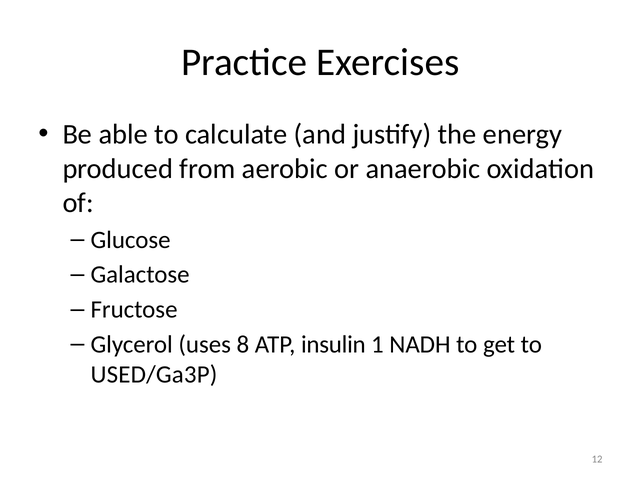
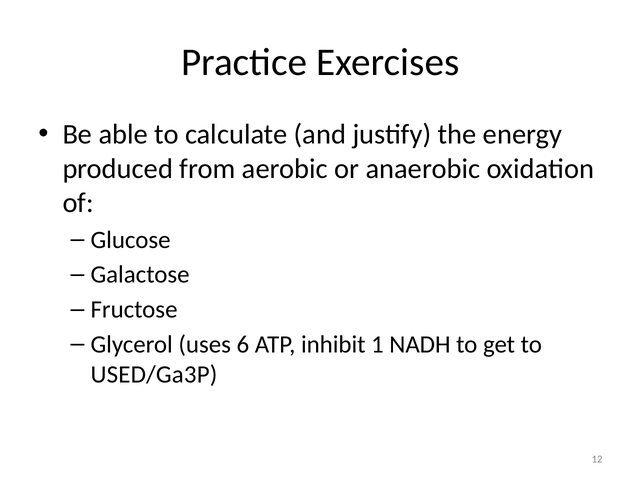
8: 8 -> 6 (243, 344)
insulin: insulin -> inhibit (333, 344)
